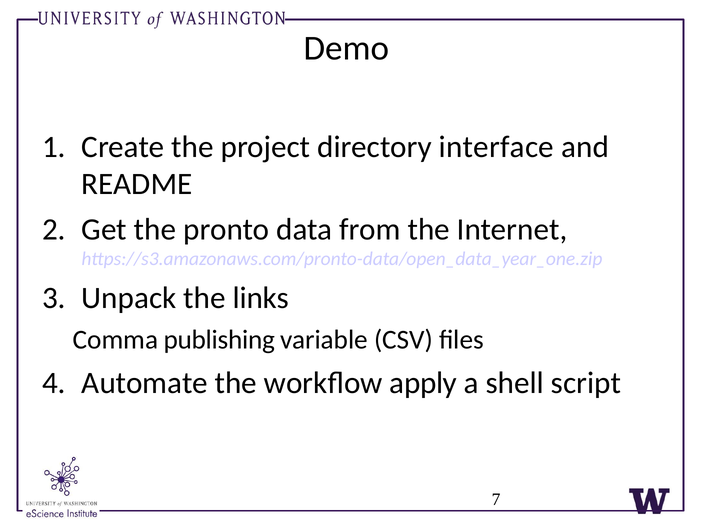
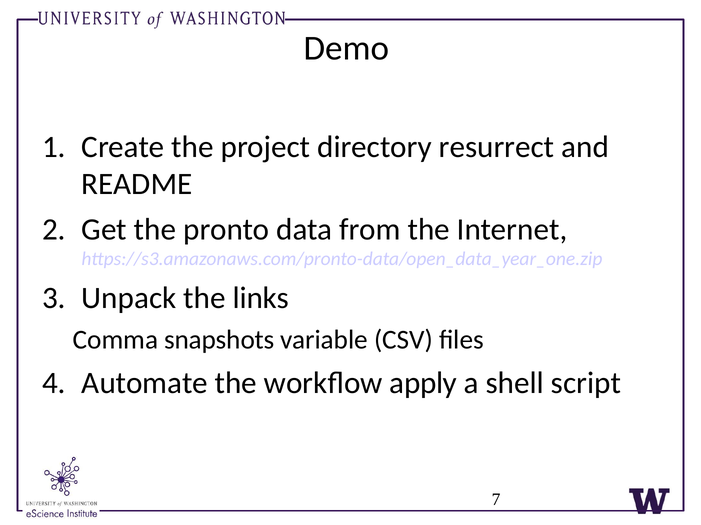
interface: interface -> resurrect (496, 147)
publishing: publishing -> snapshots (219, 340)
